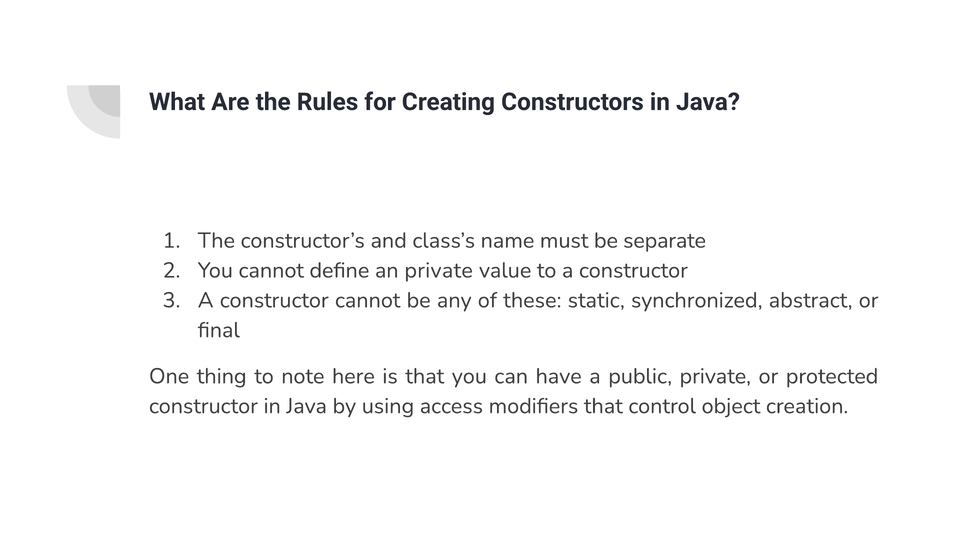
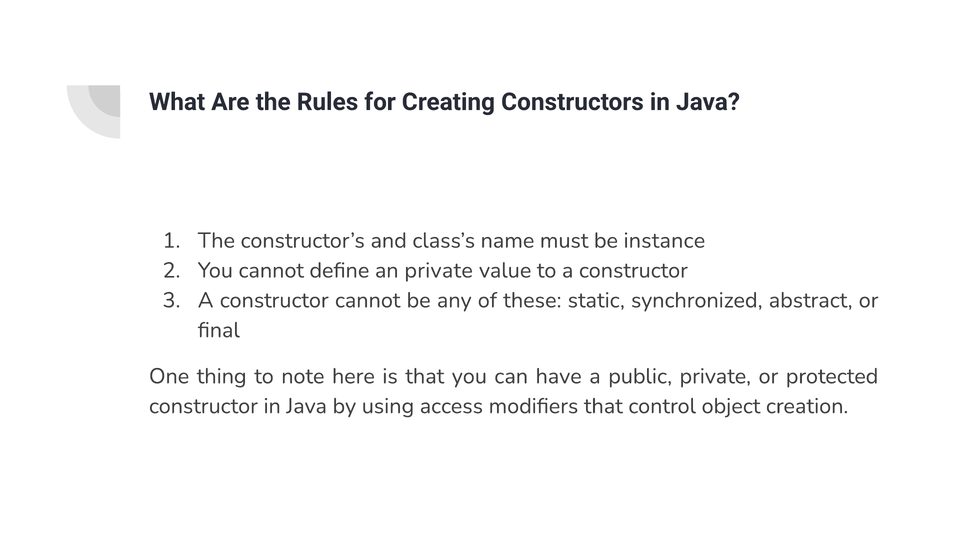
separate: separate -> instance (664, 241)
